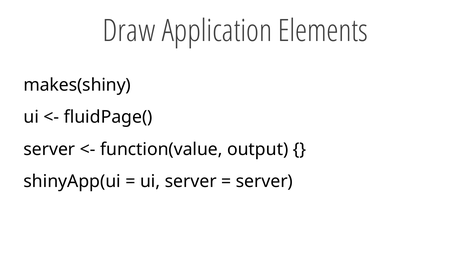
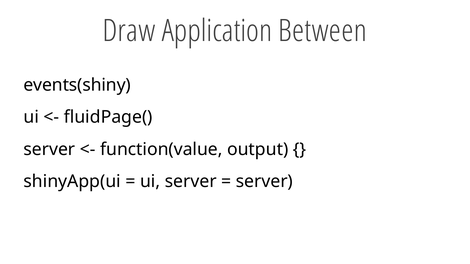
Elements: Elements -> Between (323, 31)
makes(shiny: makes(shiny -> events(shiny (77, 85)
